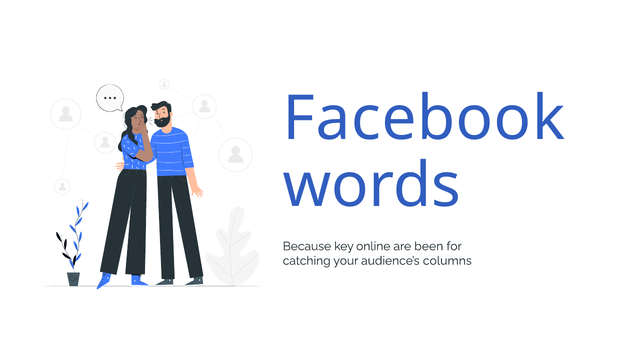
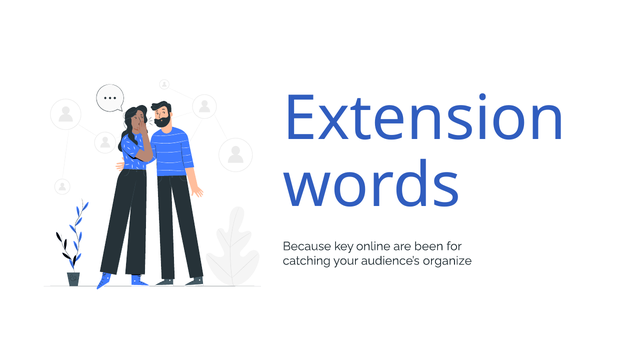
Facebook: Facebook -> Extension (424, 119)
columns: columns -> organize (447, 261)
